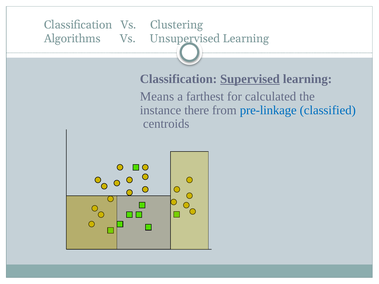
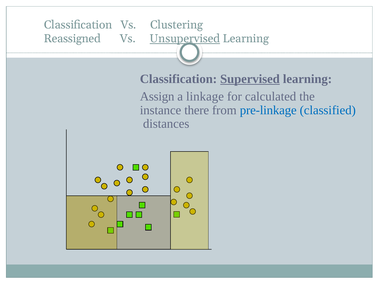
Algorithms: Algorithms -> Reassigned (72, 39)
Unsupervised underline: none -> present (185, 39)
Means: Means -> Assign (157, 97)
farthest: farthest -> linkage (205, 97)
centroids: centroids -> distances (166, 124)
